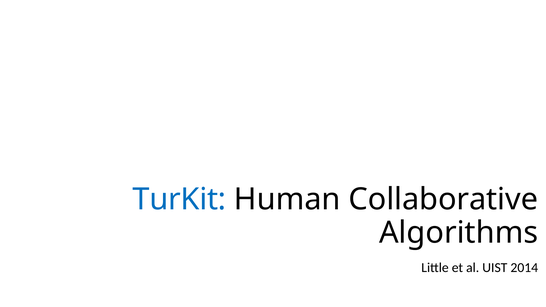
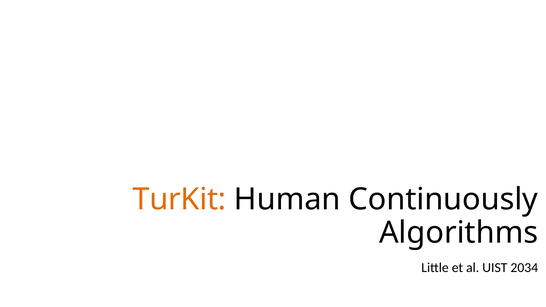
TurKit colour: blue -> orange (179, 200)
Collaborative: Collaborative -> Continuously (443, 200)
2014: 2014 -> 2034 (524, 268)
